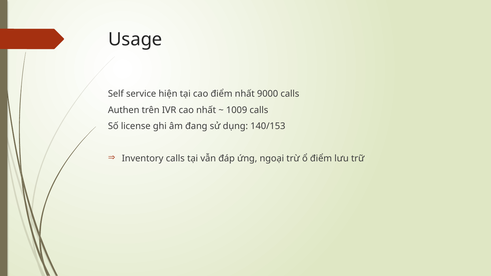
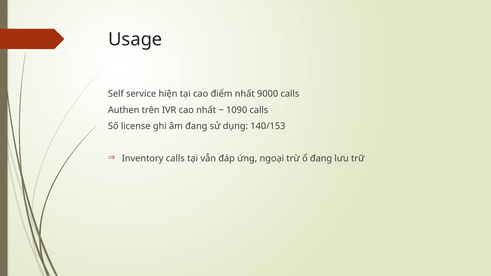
1009: 1009 -> 1090 (237, 110)
ổ điểm: điểm -> đang (321, 159)
